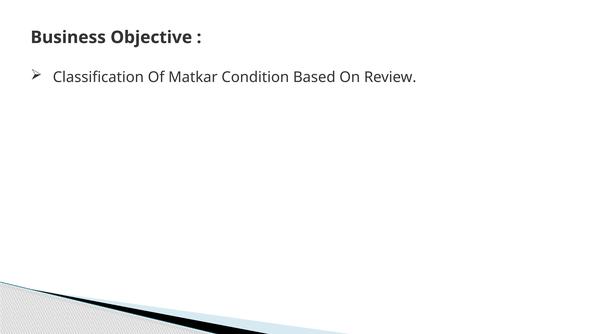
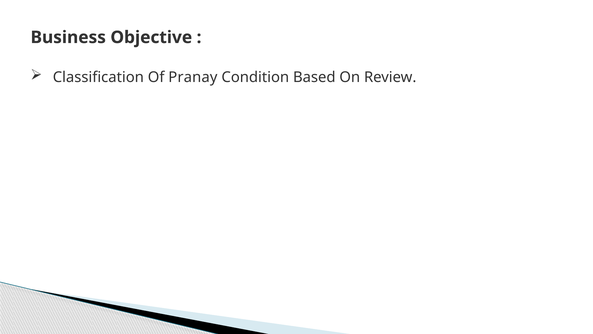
Matkar: Matkar -> Pranay (193, 77)
